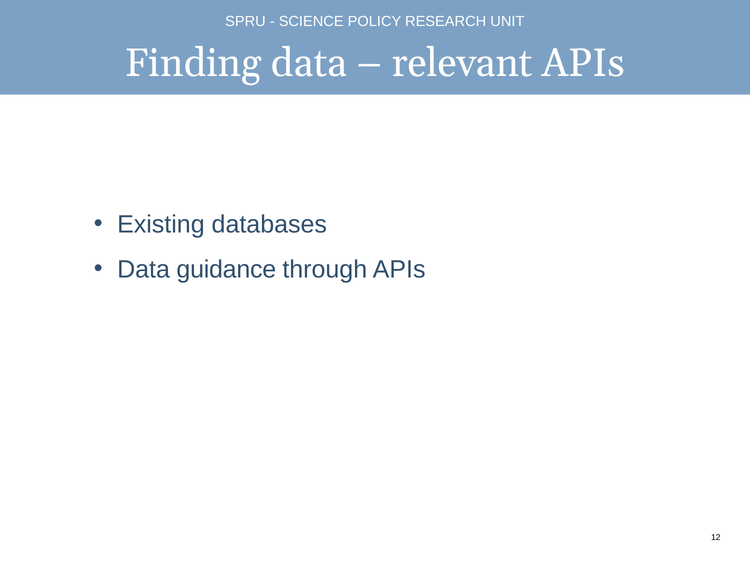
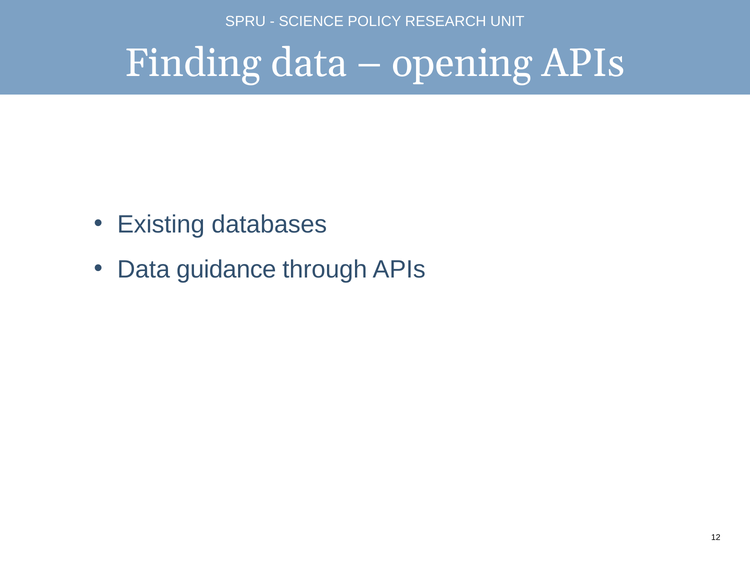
relevant: relevant -> opening (462, 63)
